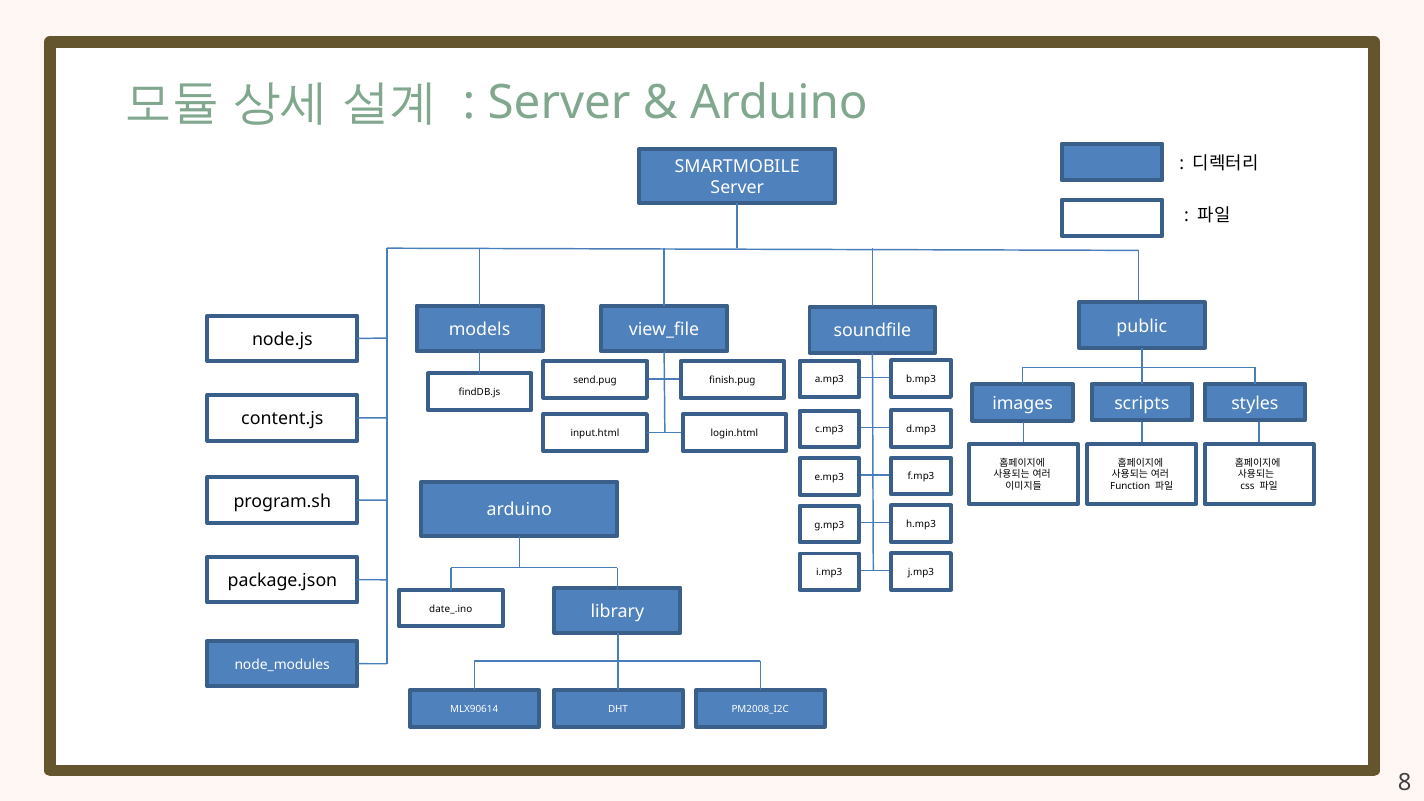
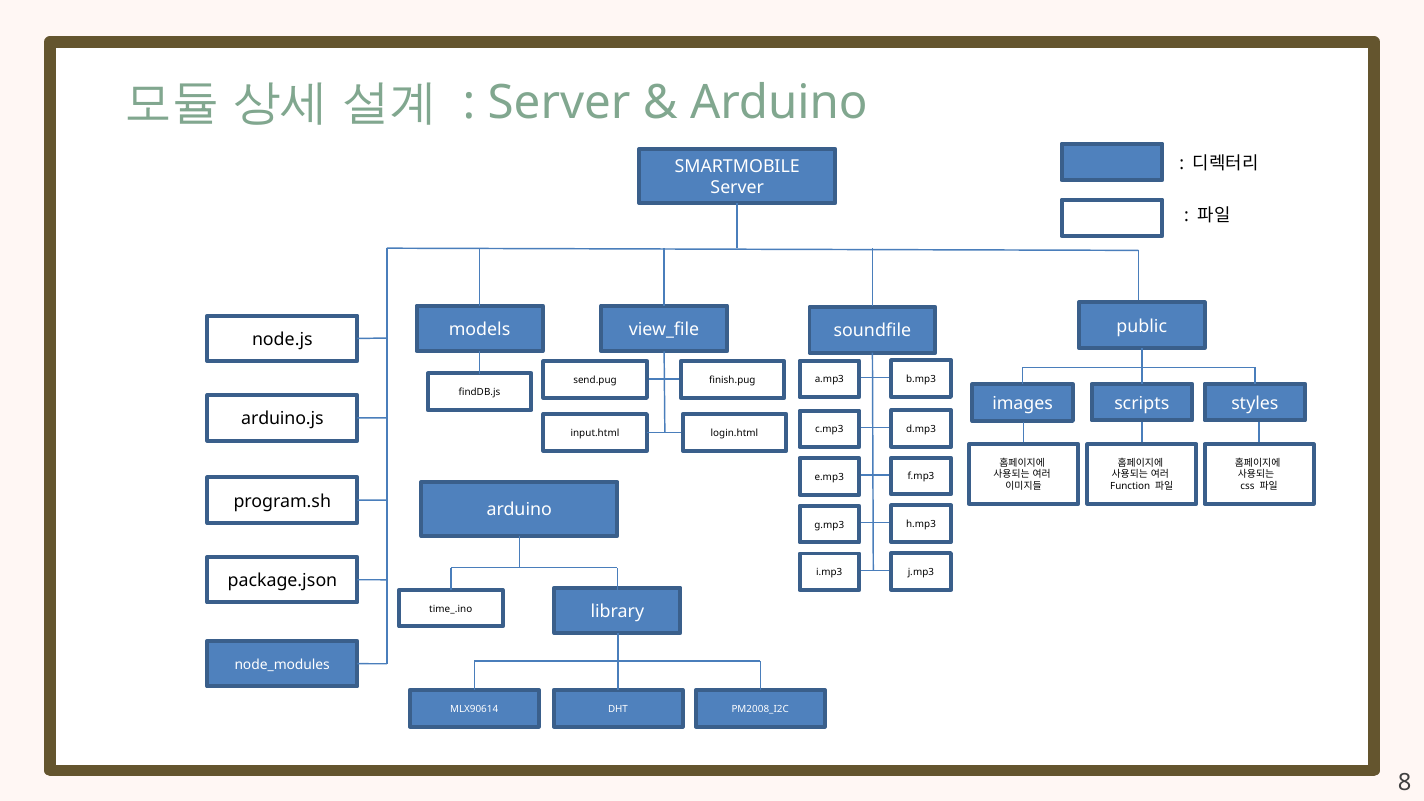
content.js: content.js -> arduino.js (282, 419)
date_.ino: date_.ino -> time_.ino (451, 609)
